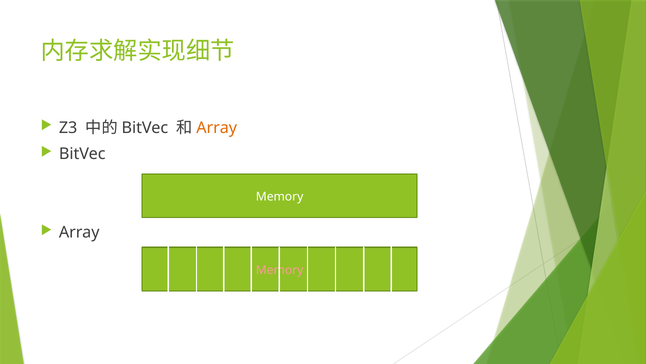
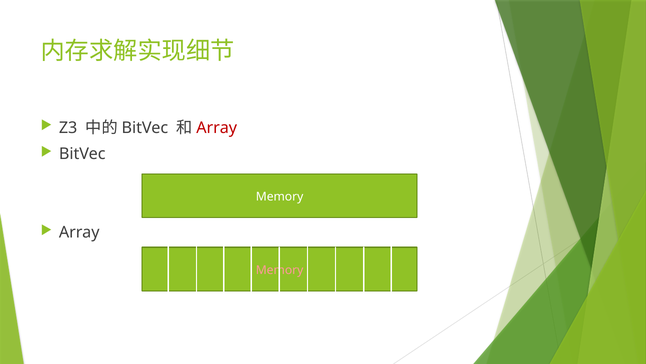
Array colour: orange -> red (217, 128)
